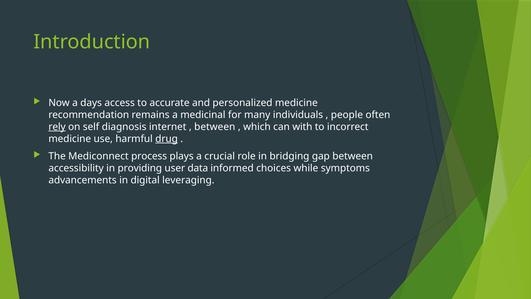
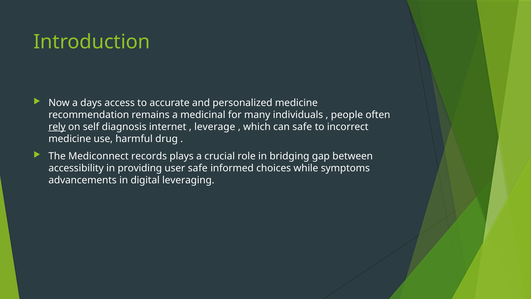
between: between -> leverage (215, 127)
can with: with -> safe (302, 127)
drug underline: present -> none (167, 139)
process: process -> records (149, 156)
user data: data -> safe (198, 168)
